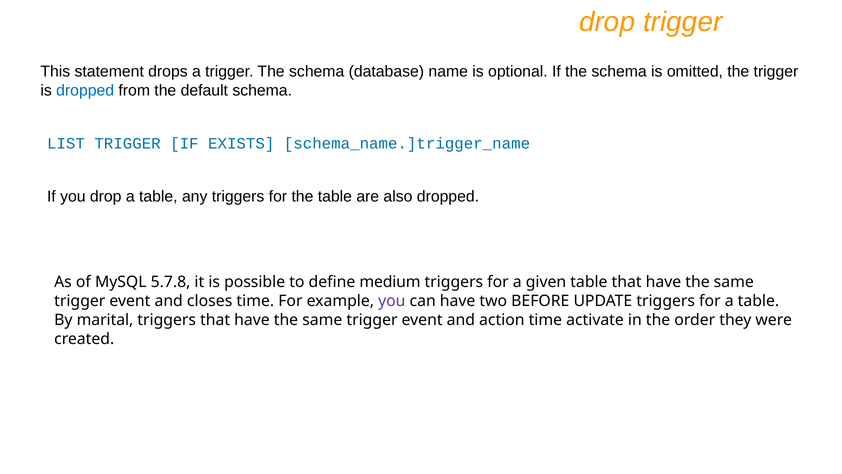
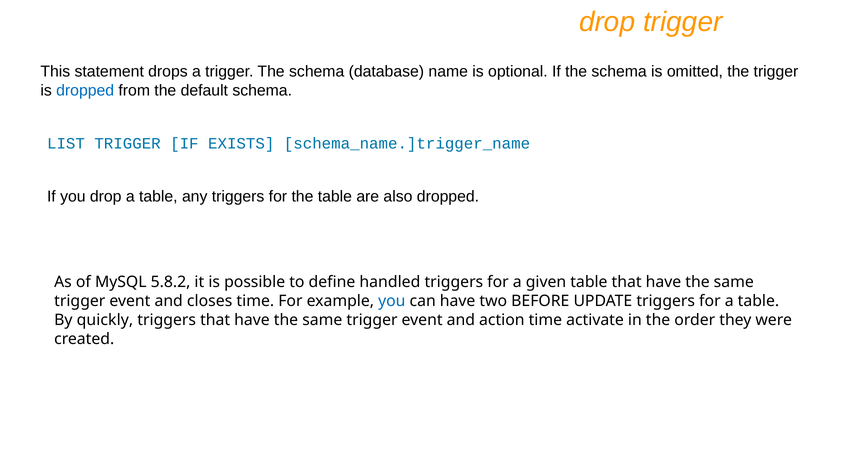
5.7.8: 5.7.8 -> 5.8.2 (171, 282)
medium: medium -> handled (390, 282)
you colour: purple -> blue (392, 301)
marital: marital -> quickly (105, 320)
